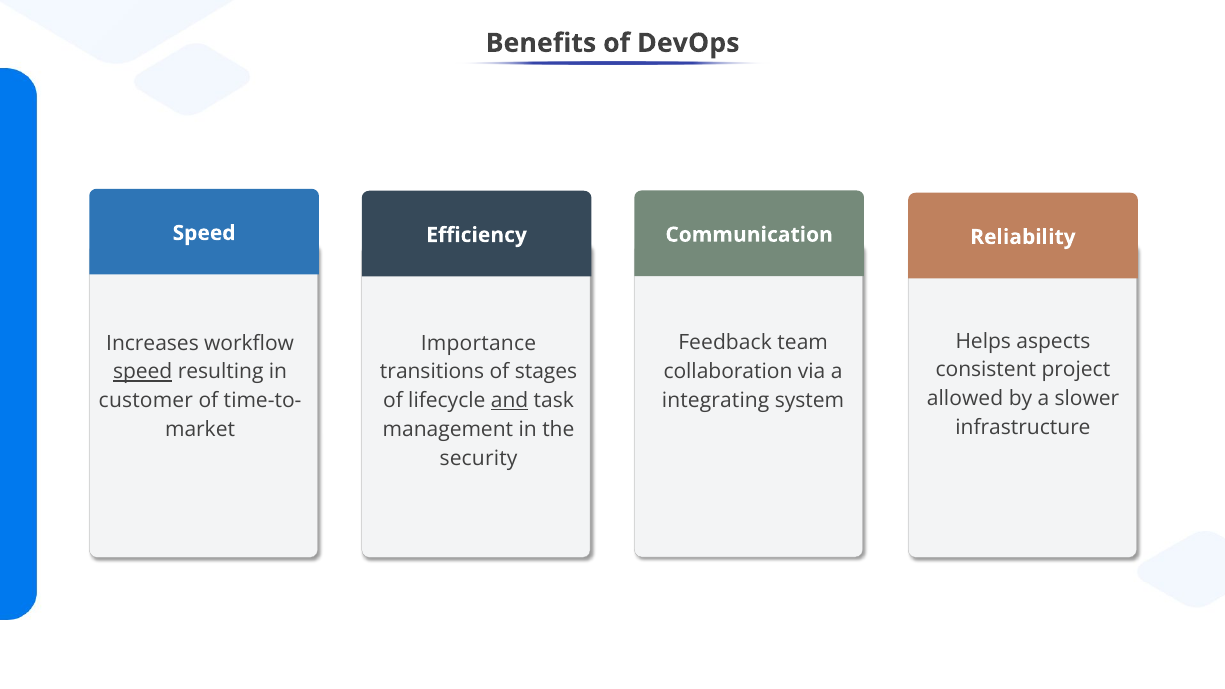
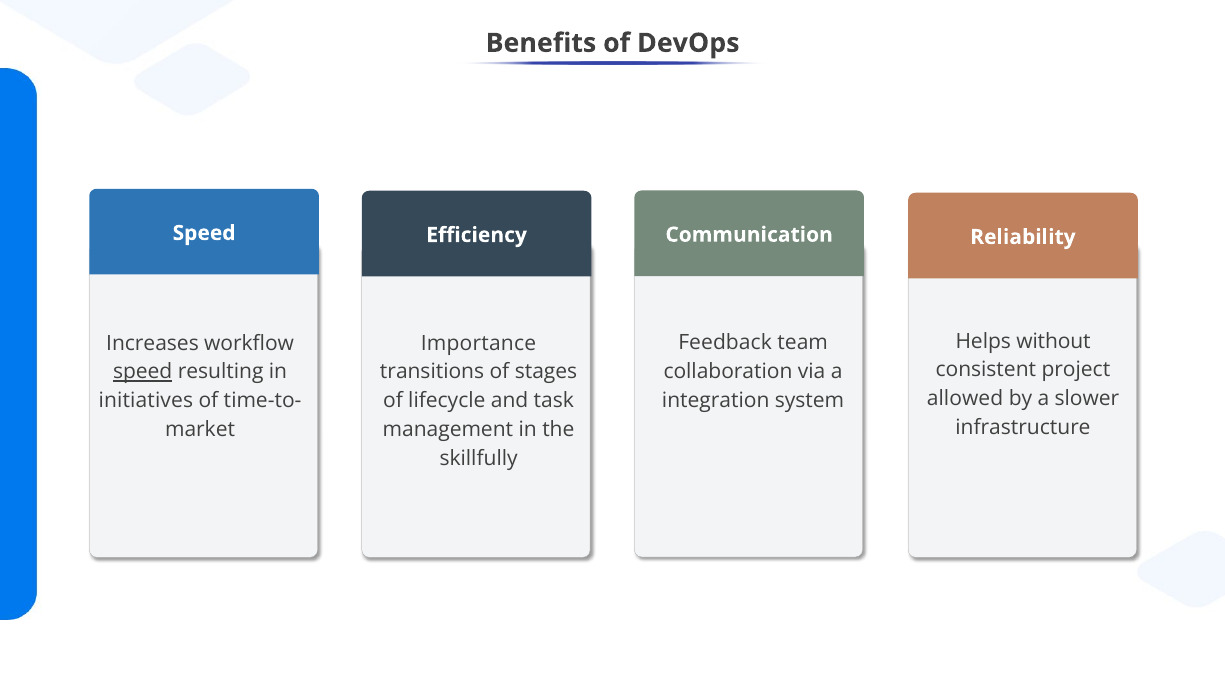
aspects: aspects -> without (1053, 341)
integrating: integrating -> integration (716, 401)
customer: customer -> initiatives (146, 401)
and underline: present -> none (510, 401)
security: security -> skillfully (479, 458)
